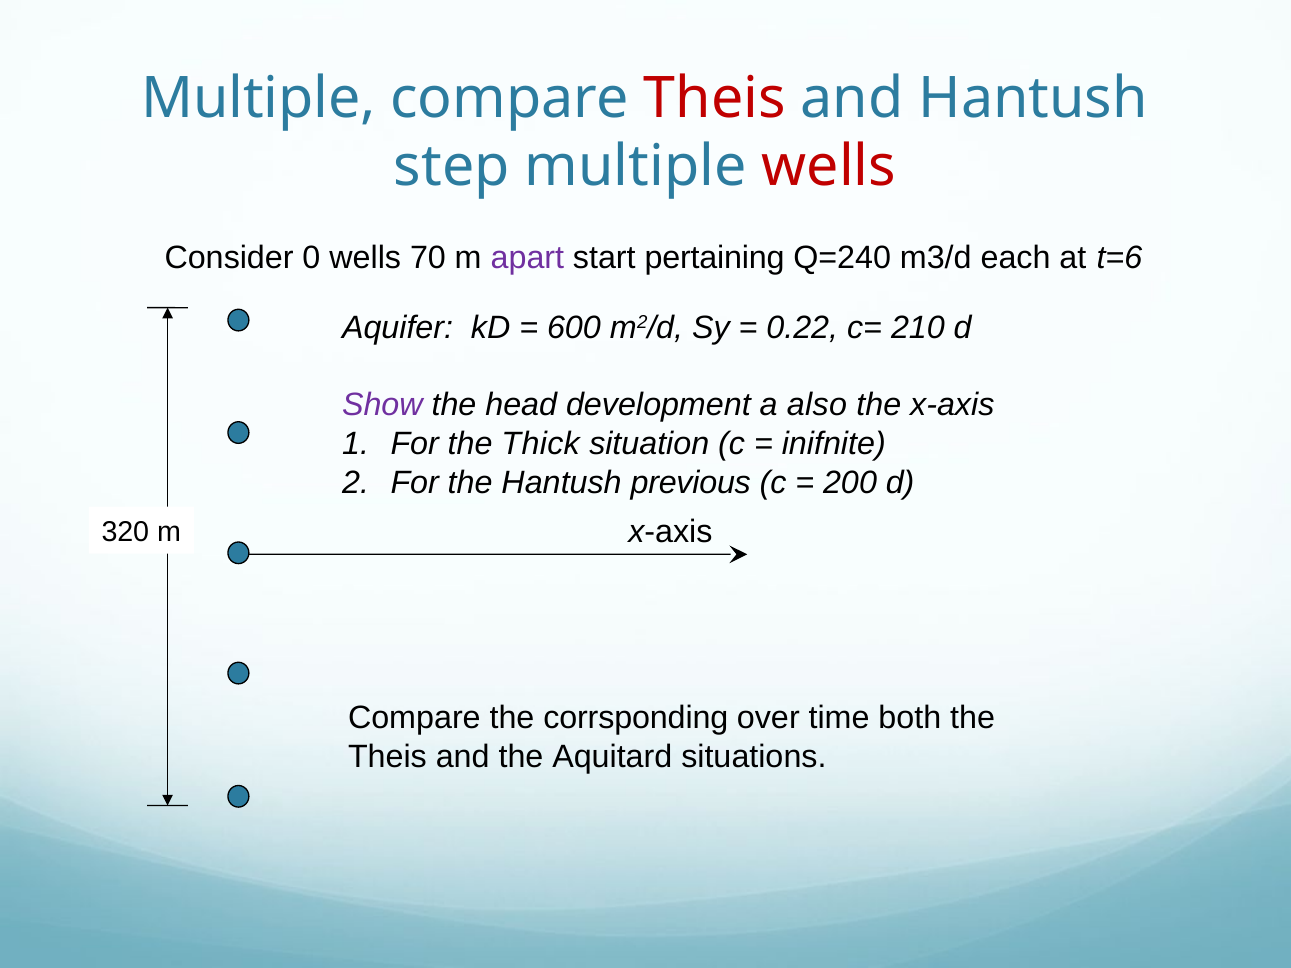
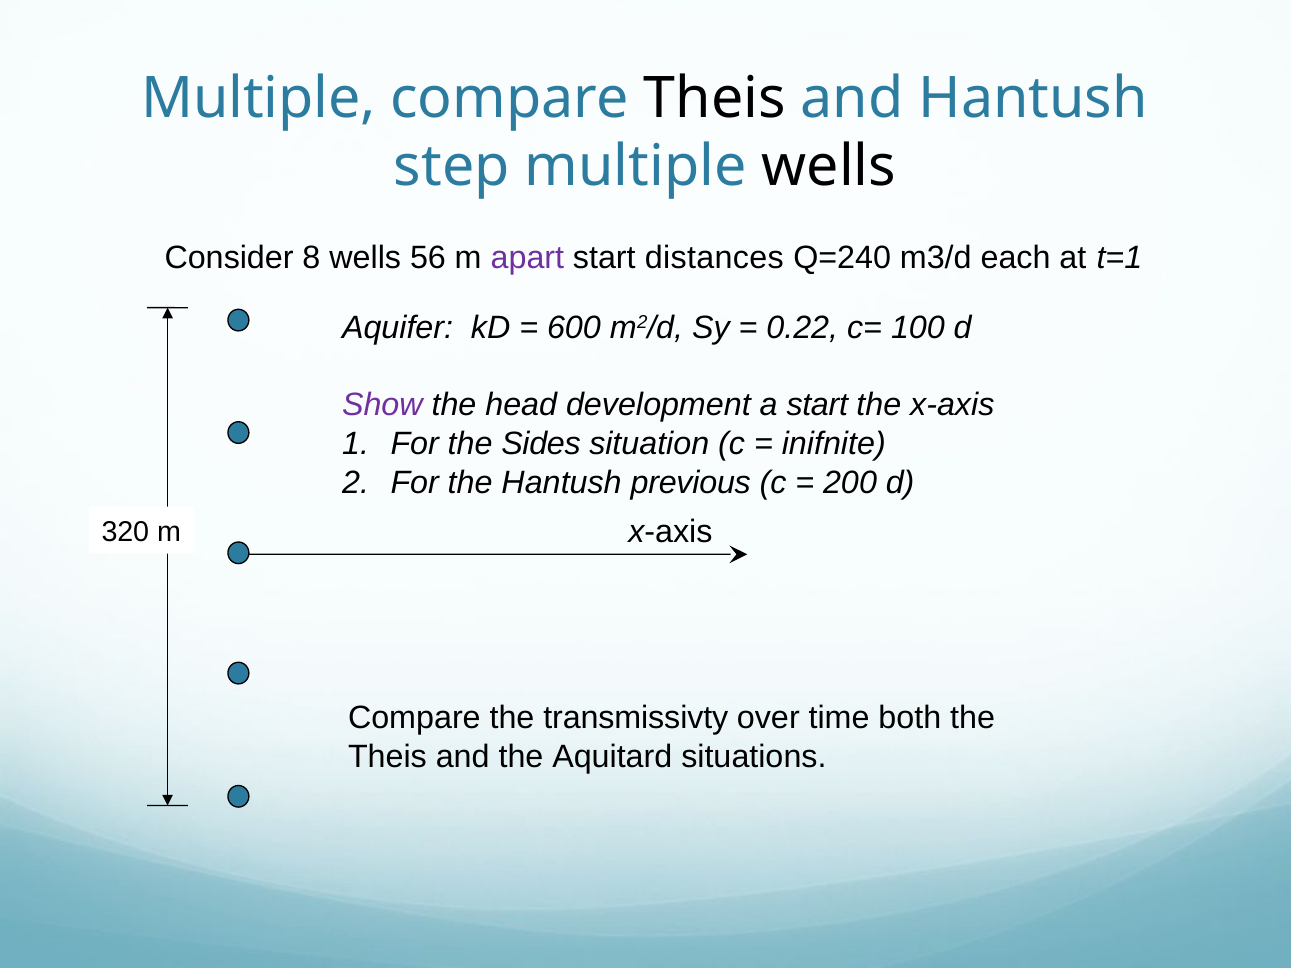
Theis colour: red -> black (715, 98)
wells colour: red -> black (829, 167)
0: 0 -> 8 (311, 258)
70: 70 -> 56 (428, 258)
pertaining: pertaining -> distances (714, 258)
t=6: t=6 -> t=1 (1119, 258)
210: 210 -> 100 (918, 328)
a also: also -> start (817, 405)
Thick: Thick -> Sides (541, 444)
corrsponding: corrsponding -> transmissivty (636, 718)
